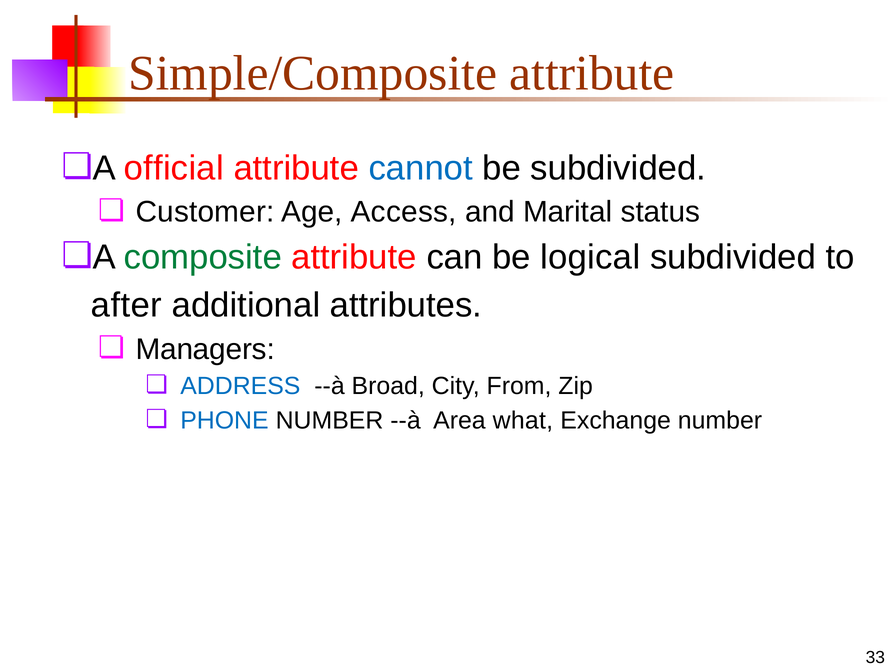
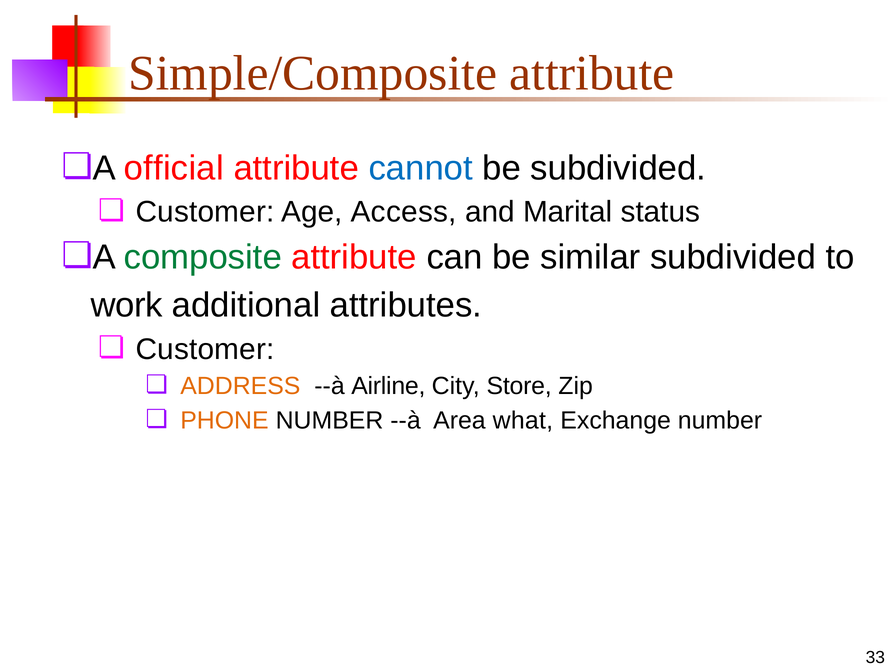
logical: logical -> similar (590, 257)
after: after -> work (127, 305)
Managers: Managers -> Customer (205, 349)
ADDRESS colour: blue -> orange (240, 386)
Broad: Broad -> Airline (388, 386)
From: From -> Store (519, 386)
PHONE colour: blue -> orange (224, 420)
